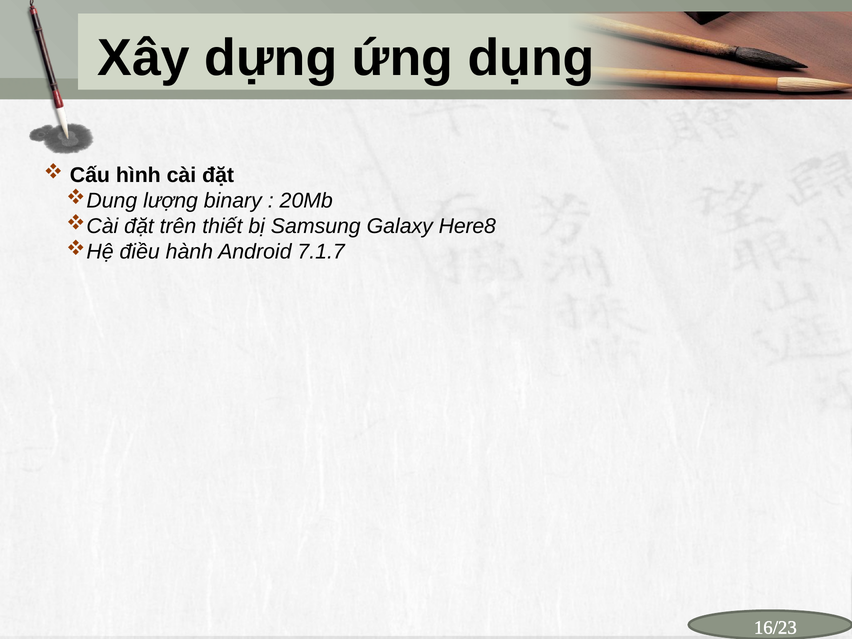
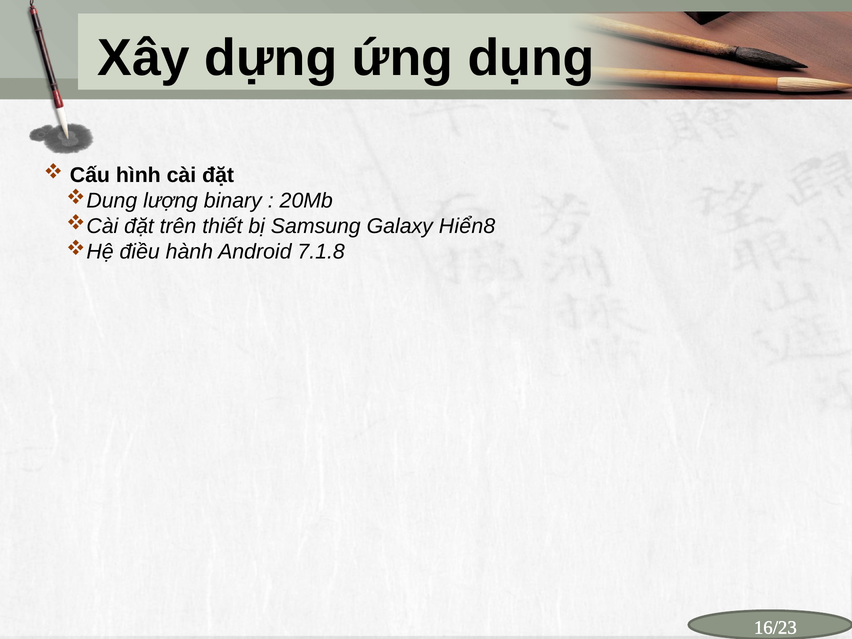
Here8: Here8 -> Hiển8 (467, 226)
7.1.7: 7.1.7 -> 7.1.8 (321, 252)
